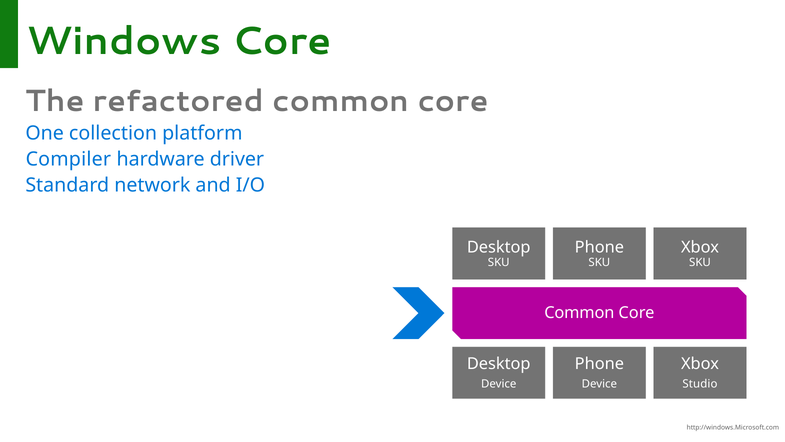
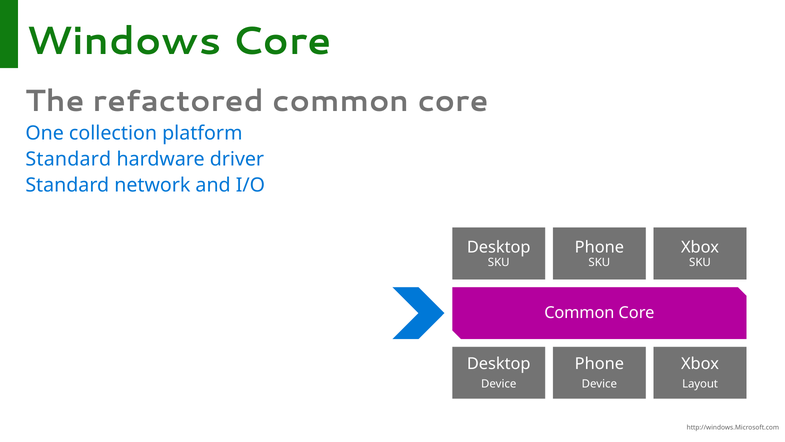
Compiler: Compiler -> Standard (68, 159)
Studio: Studio -> Layout (700, 384)
